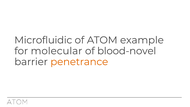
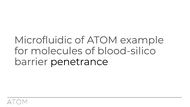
molecular: molecular -> molecules (57, 51)
blood-novel: blood-novel -> blood-silico (127, 51)
penetrance colour: orange -> black (79, 62)
